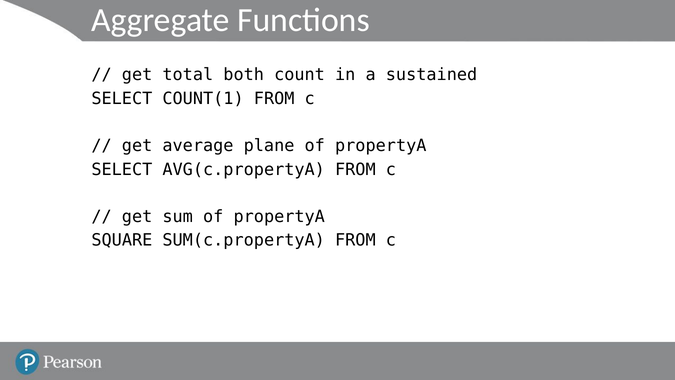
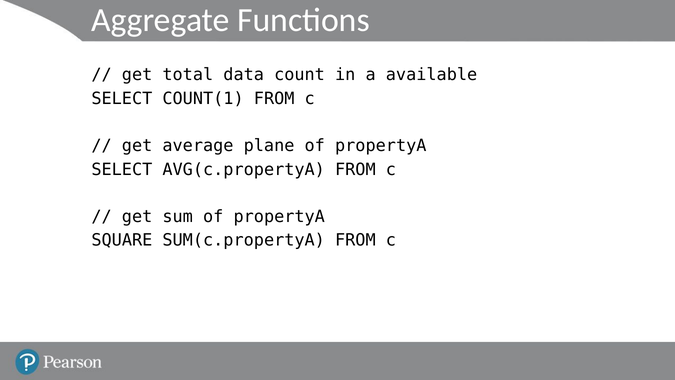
both: both -> data (244, 75)
sustained: sustained -> available (432, 75)
